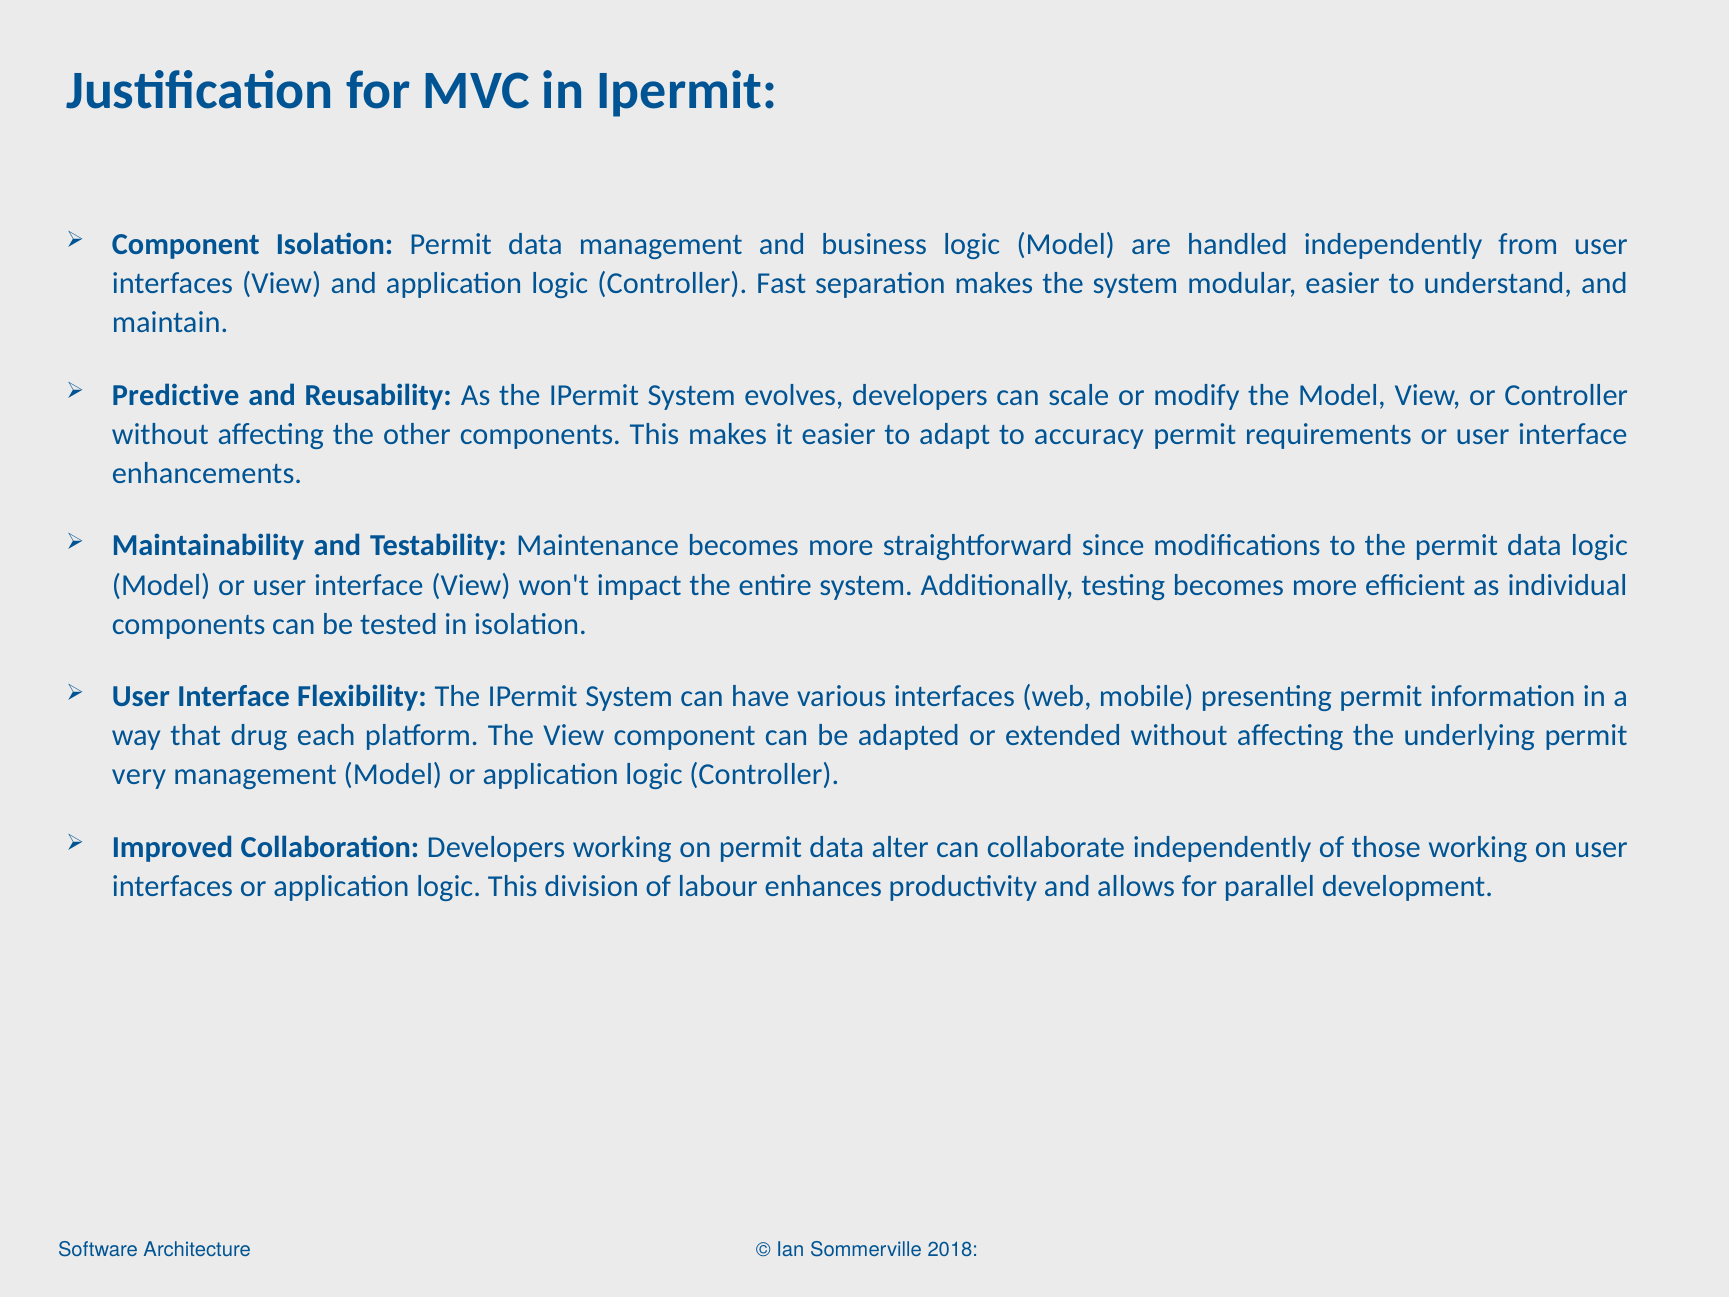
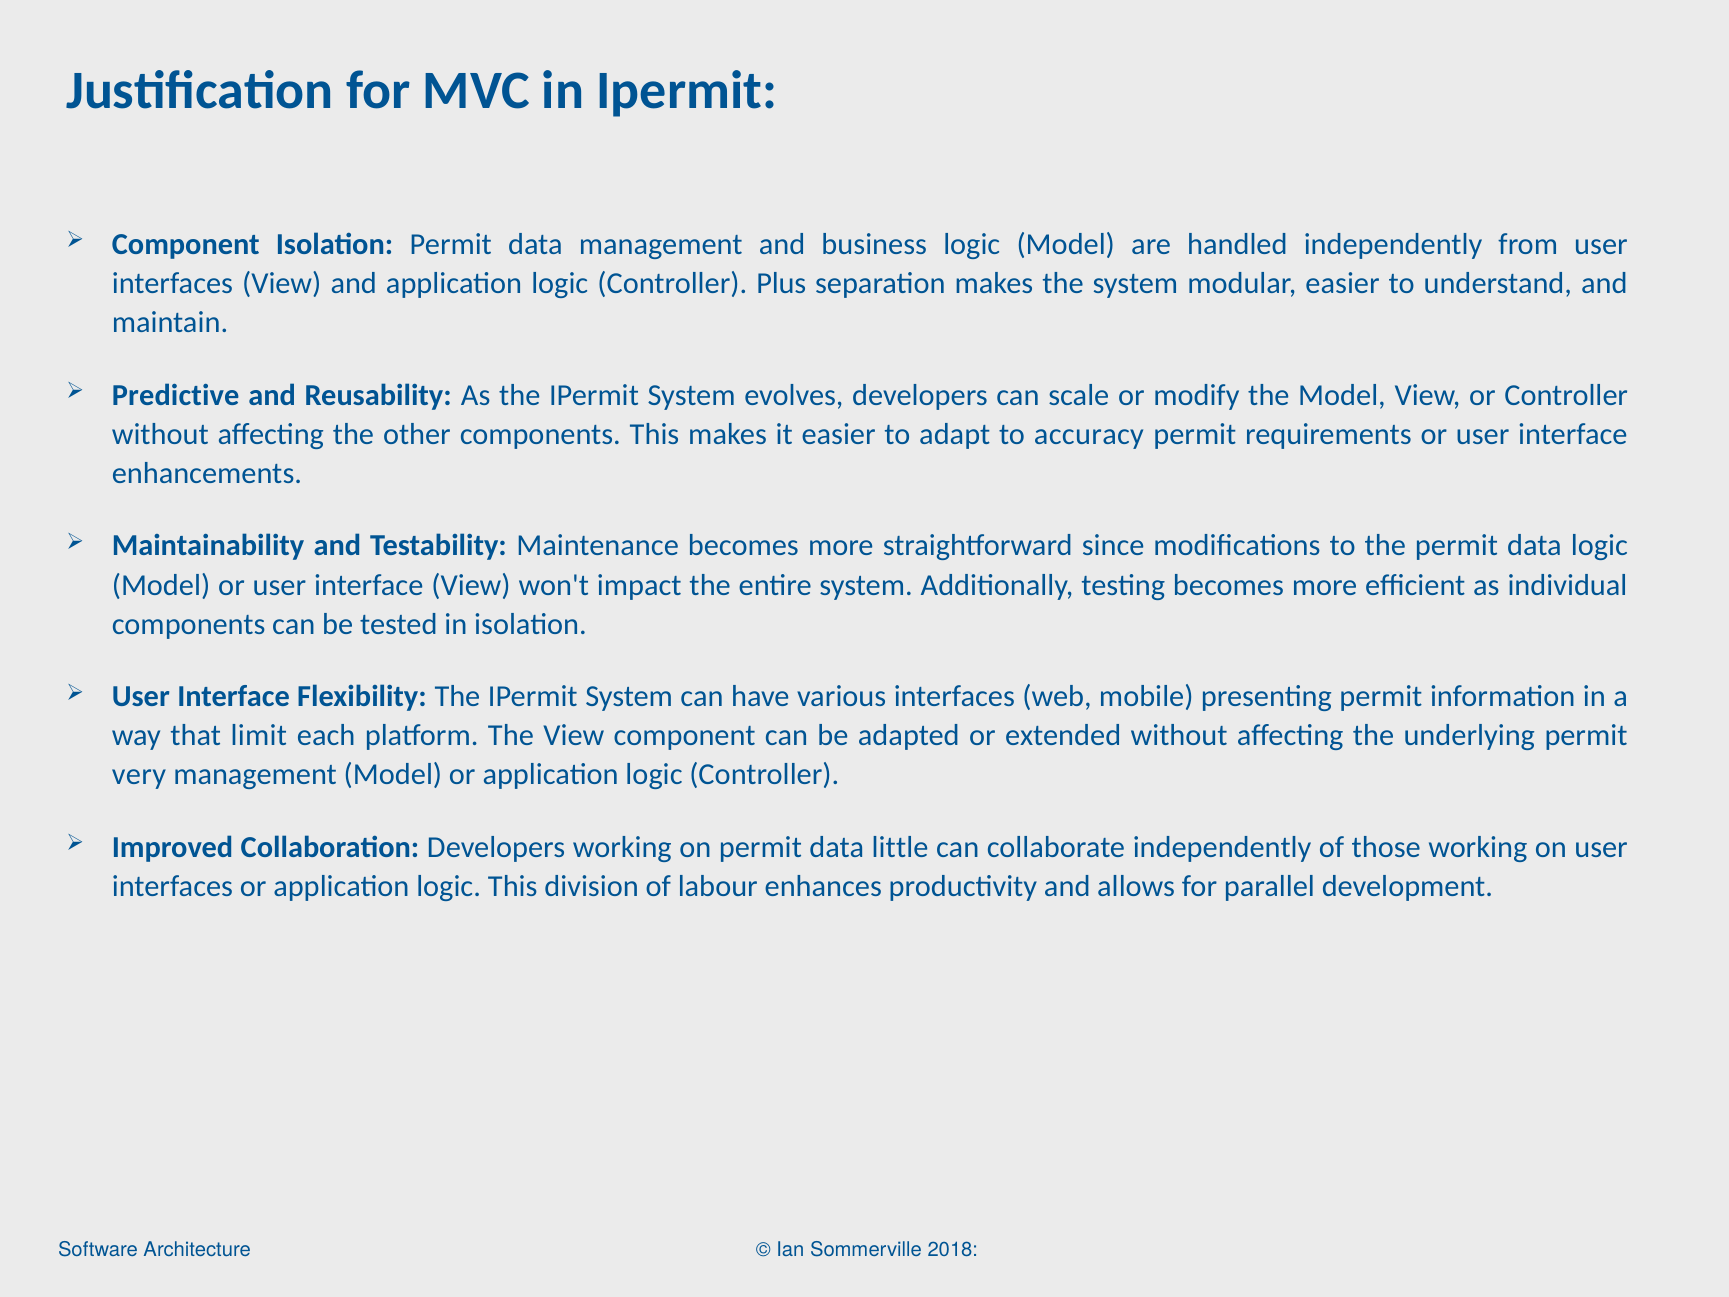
Fast: Fast -> Plus (781, 283)
drug: drug -> limit (259, 736)
alter: alter -> little (900, 847)
